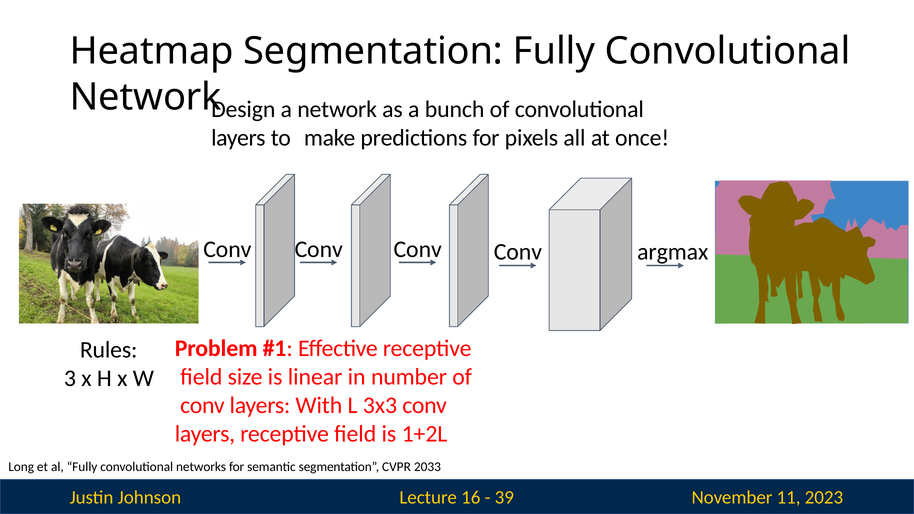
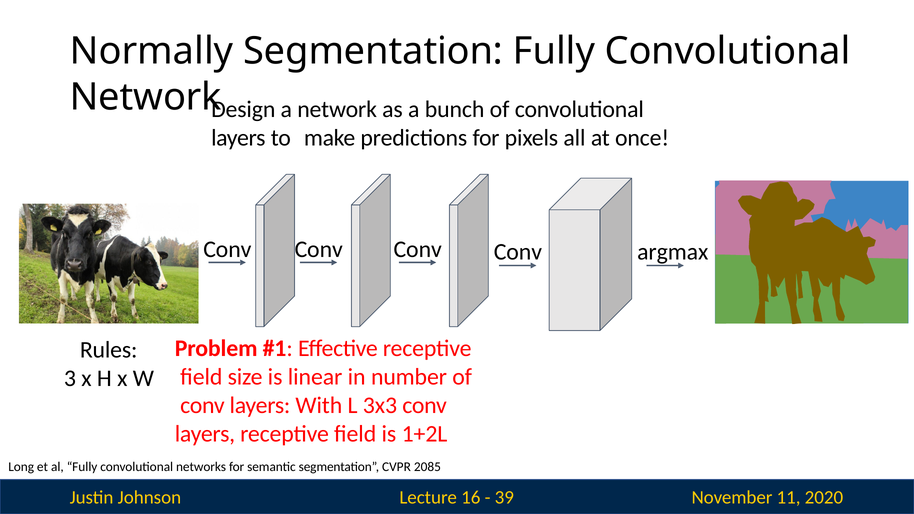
Heatmap: Heatmap -> Normally (152, 51)
2033: 2033 -> 2085 (427, 467)
2023: 2023 -> 2020 (824, 497)
